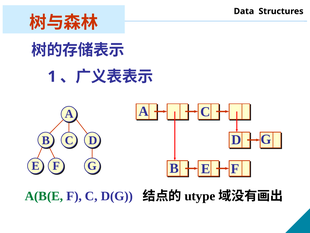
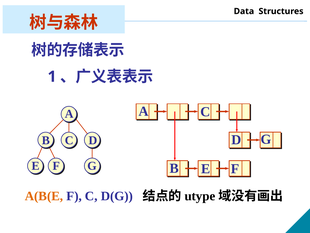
A(B(E colour: green -> orange (44, 196)
